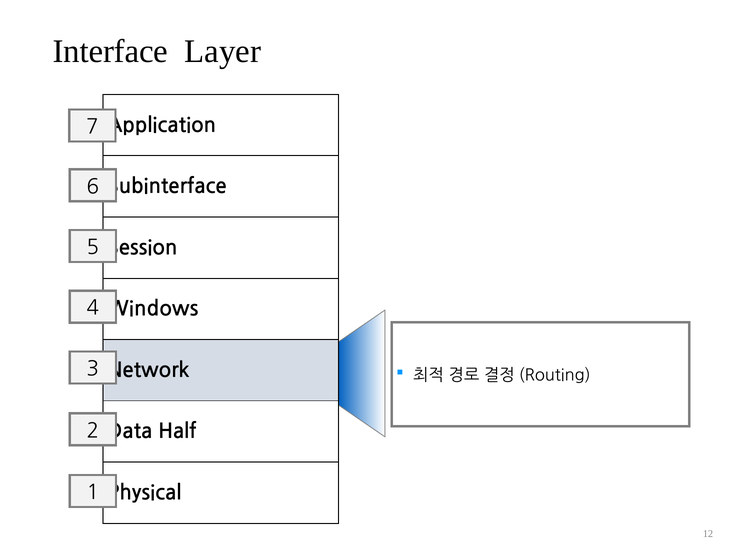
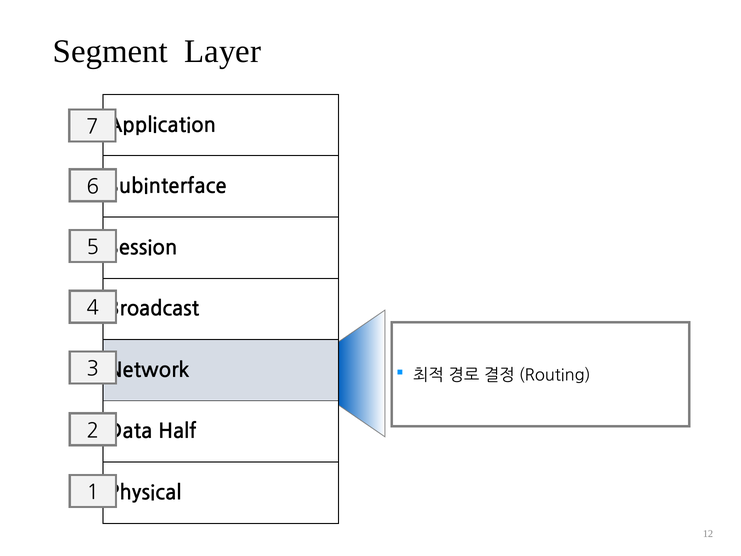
Interface: Interface -> Segment (110, 51)
Windows: Windows -> Broadcast (153, 309)
